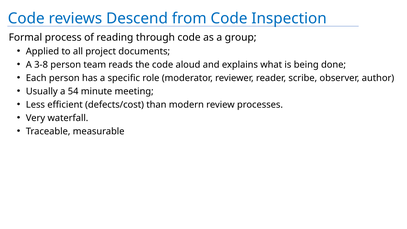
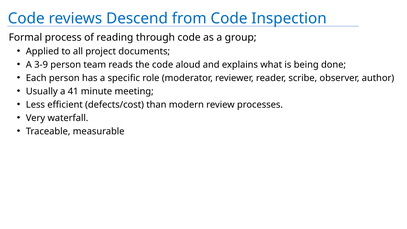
3-8: 3-8 -> 3-9 (41, 65)
54: 54 -> 41 (73, 91)
